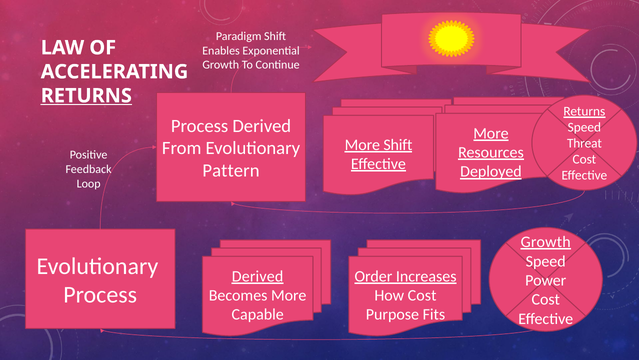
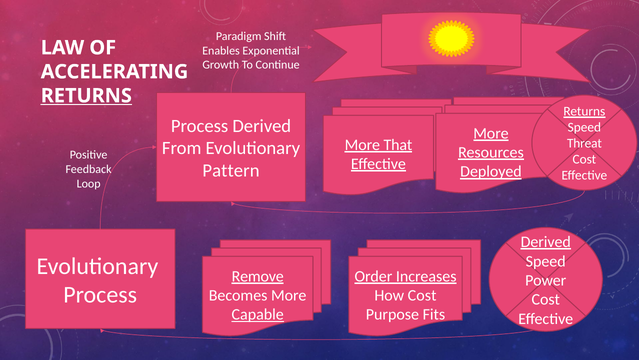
More Shift: Shift -> That (398, 145)
Growth: Growth -> Derived (546, 242)
Derived: Derived -> Remove (258, 276)
Capable underline: none -> present (258, 314)
